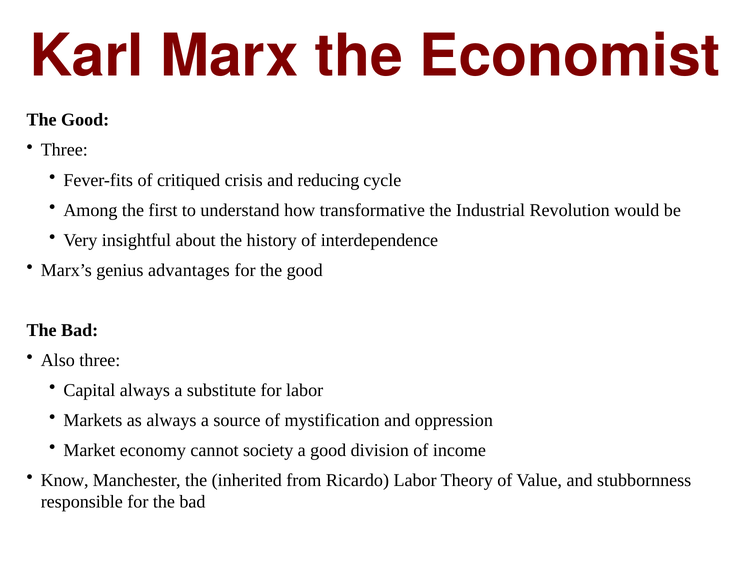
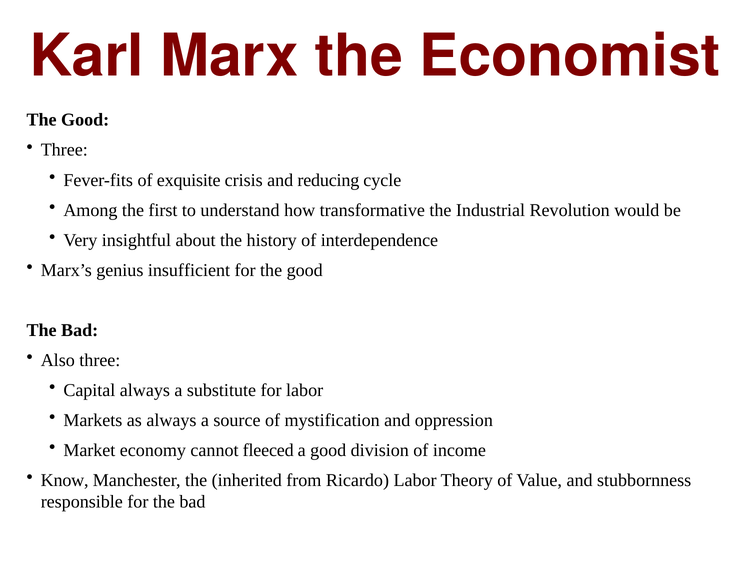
critiqued: critiqued -> exquisite (189, 180)
advantages: advantages -> insufficient (189, 270)
society: society -> fleeced (268, 450)
